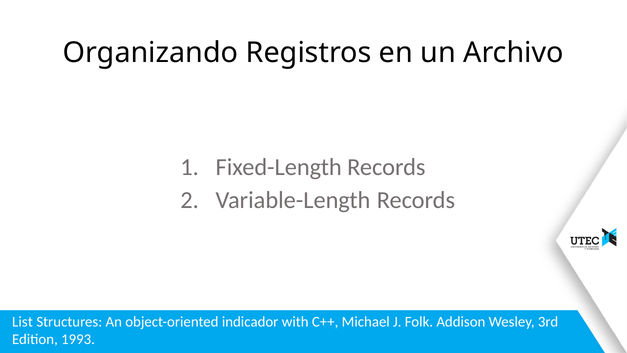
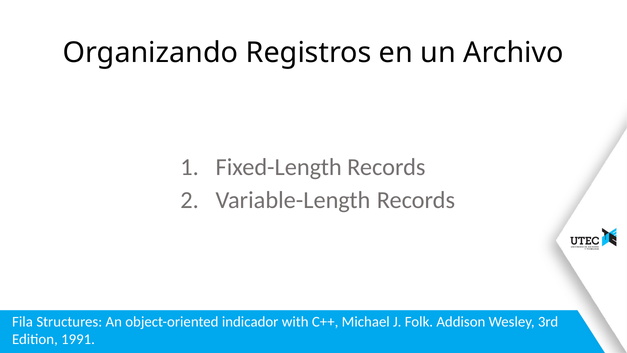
List: List -> Fila (22, 321)
1993: 1993 -> 1991 (78, 339)
